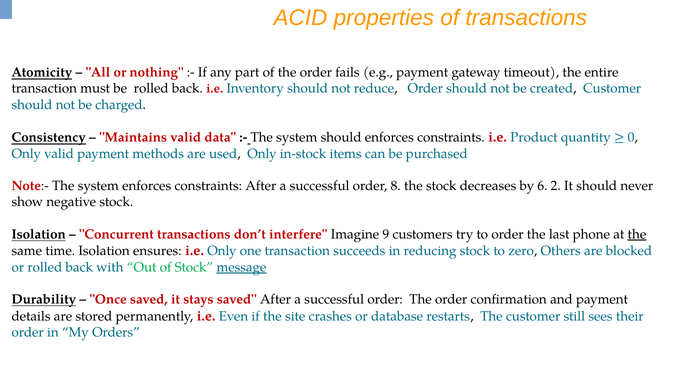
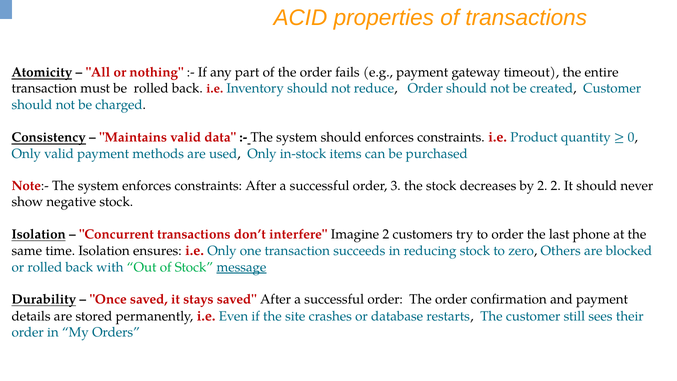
8: 8 -> 3 (396, 186)
by 6: 6 -> 2 (542, 186)
Imagine 9: 9 -> 2 (386, 234)
the underline: present -> none (637, 234)
